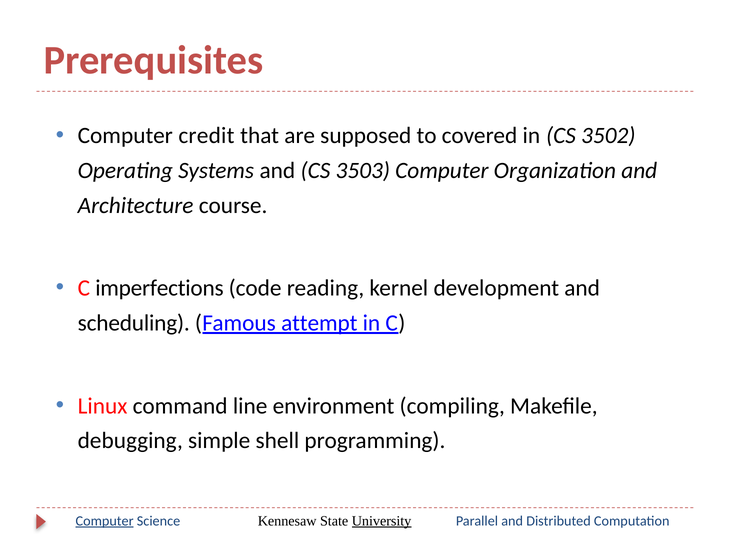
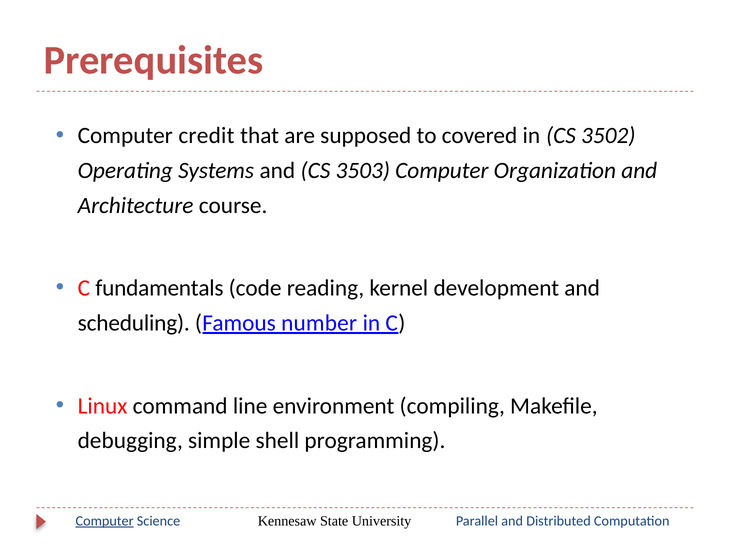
imperfections: imperfections -> fundamentals (159, 288)
attempt: attempt -> number (319, 323)
University underline: present -> none (382, 521)
